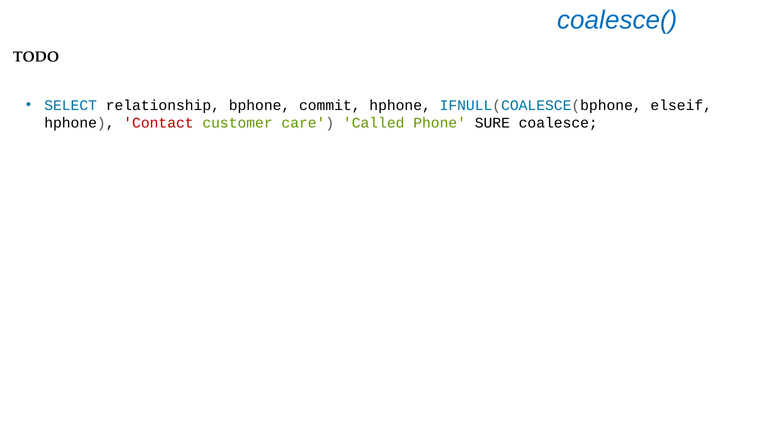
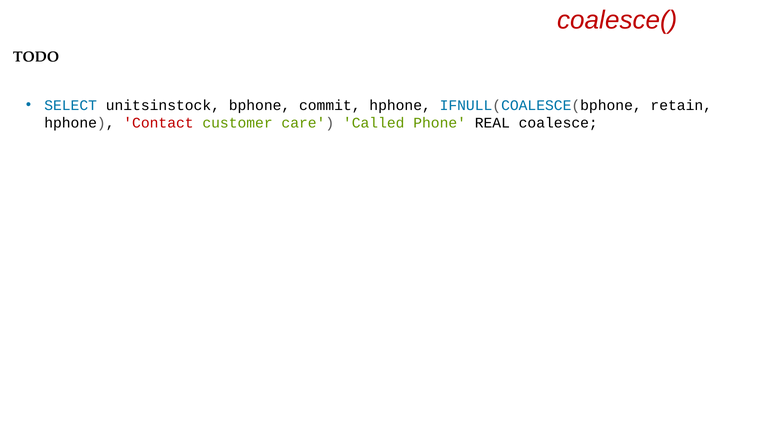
coalesce( colour: blue -> red (617, 20)
relationship: relationship -> unitsinstock (163, 106)
elseif: elseif -> retain (681, 106)
SURE: SURE -> REAL (492, 123)
